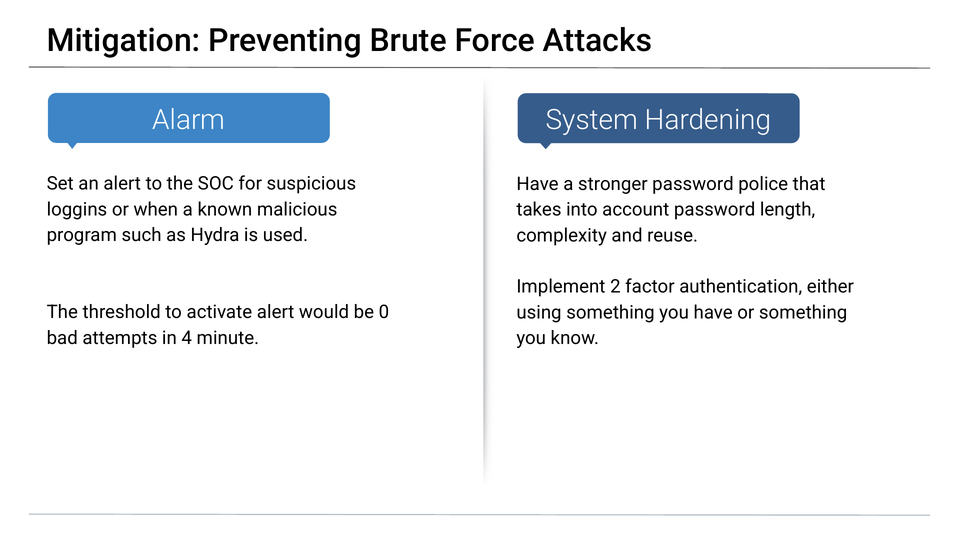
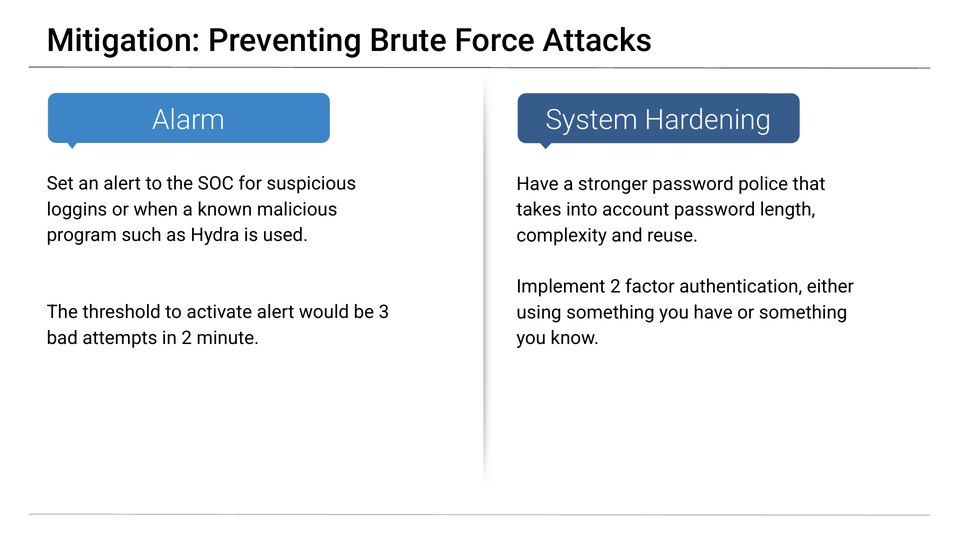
0: 0 -> 3 (384, 312)
in 4: 4 -> 2 (187, 338)
